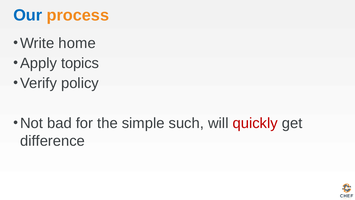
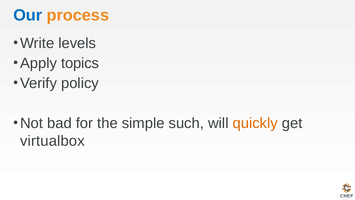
home: home -> levels (77, 43)
quickly colour: red -> orange (255, 123)
difference: difference -> virtualbox (52, 141)
